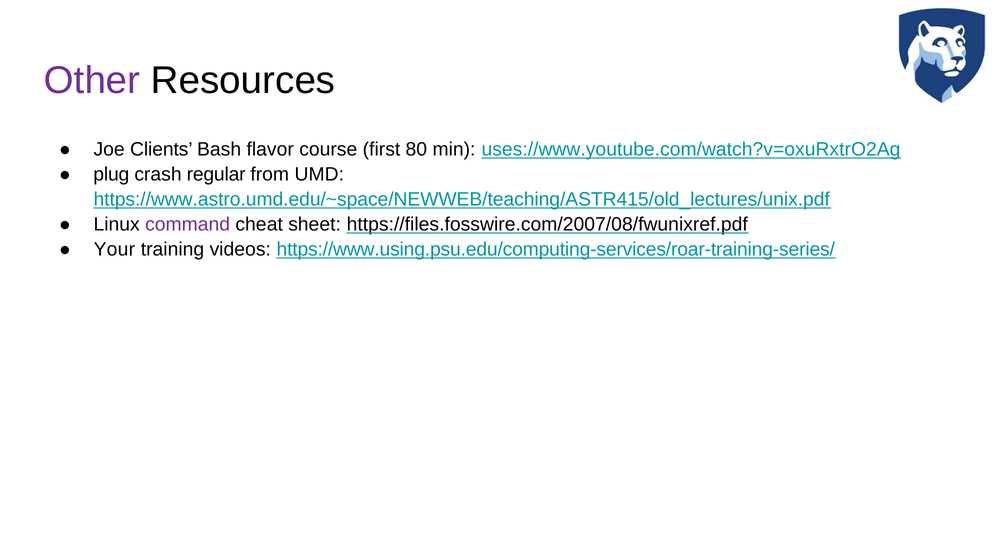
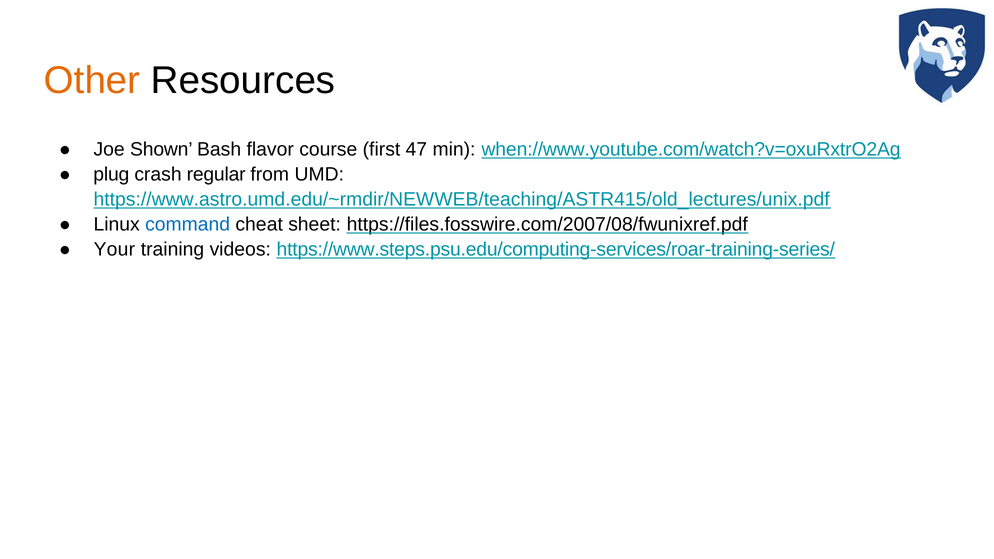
Other colour: purple -> orange (92, 80)
Clients: Clients -> Shown (161, 150)
80: 80 -> 47 (416, 150)
uses://www.youtube.com/watch?v=oxuRxtrO2Ag: uses://www.youtube.com/watch?v=oxuRxtrO2Ag -> when://www.youtube.com/watch?v=oxuRxtrO2Ag (691, 150)
https://www.astro.umd.edu/~space/NEWWEB/teaching/ASTR415/old_lectures/unix.pdf: https://www.astro.umd.edu/~space/NEWWEB/teaching/ASTR415/old_lectures/unix.pdf -> https://www.astro.umd.edu/~rmdir/NEWWEB/teaching/ASTR415/old_lectures/unix.pdf (462, 200)
command colour: purple -> blue (188, 225)
https://www.using.psu.edu/computing-services/roar-training-series/: https://www.using.psu.edu/computing-services/roar-training-series/ -> https://www.steps.psu.edu/computing-services/roar-training-series/ (556, 250)
